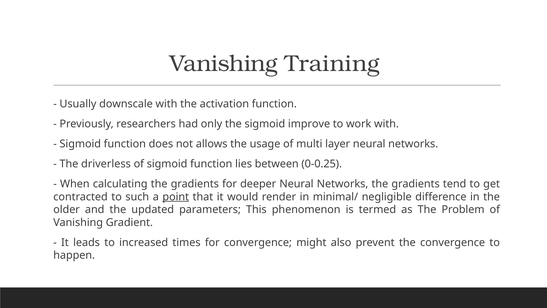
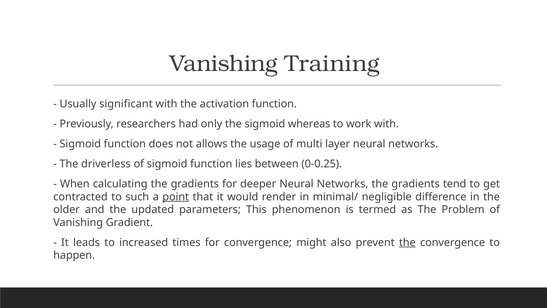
downscale: downscale -> significant (126, 104)
improve: improve -> whereas (309, 124)
the underline: none -> present (407, 242)
